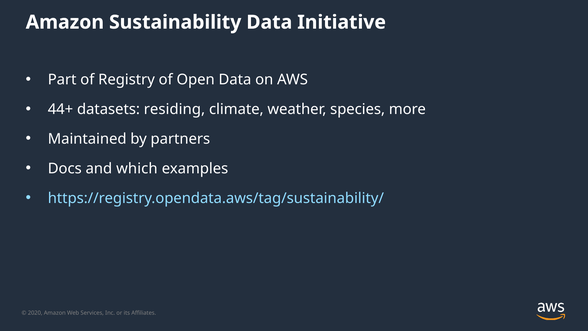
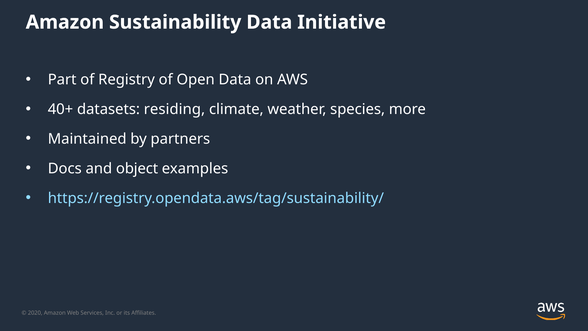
44+: 44+ -> 40+ (60, 109)
which: which -> object (137, 168)
